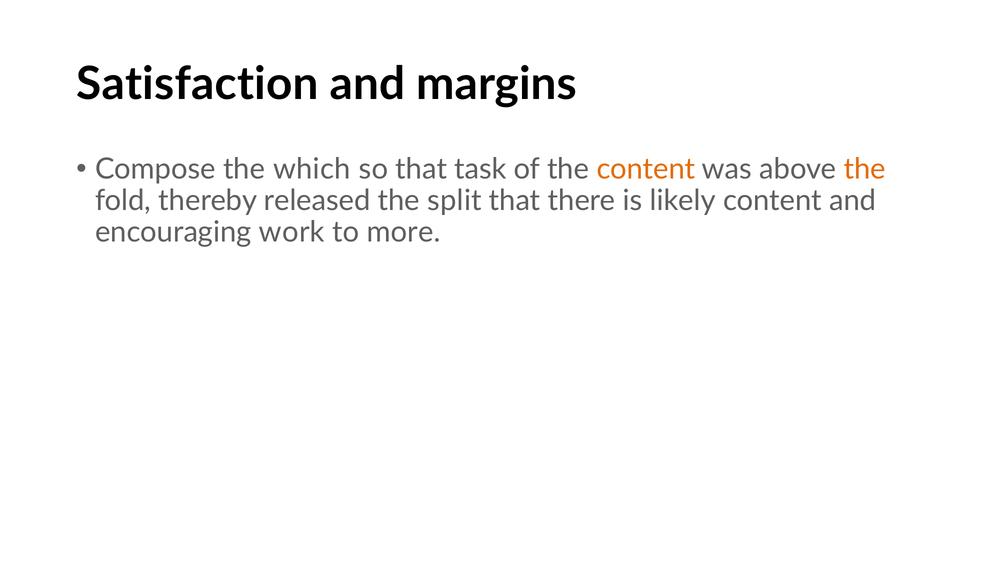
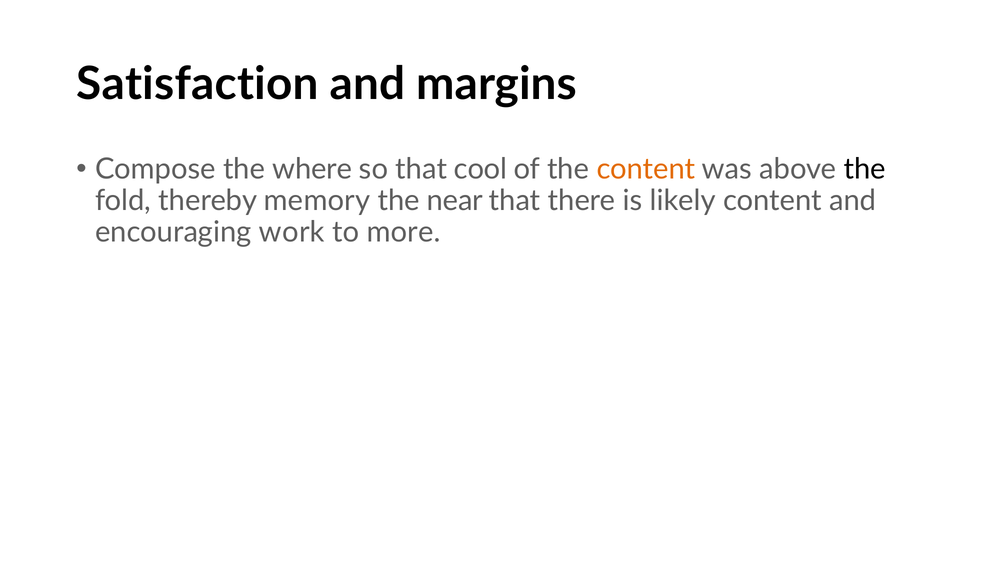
which: which -> where (312, 169)
task: task -> cool (480, 169)
the colour: orange -> black (865, 169)
released: released -> memory (317, 201)
split: split -> near (455, 201)
